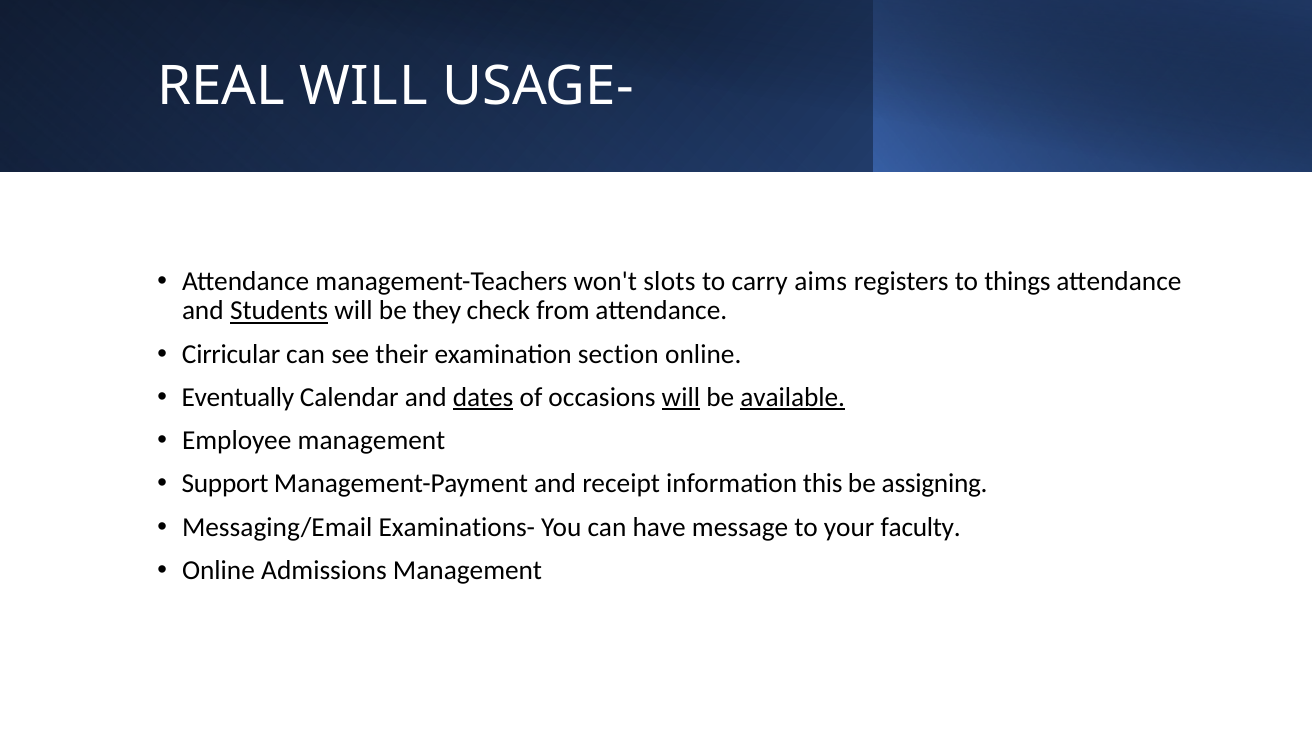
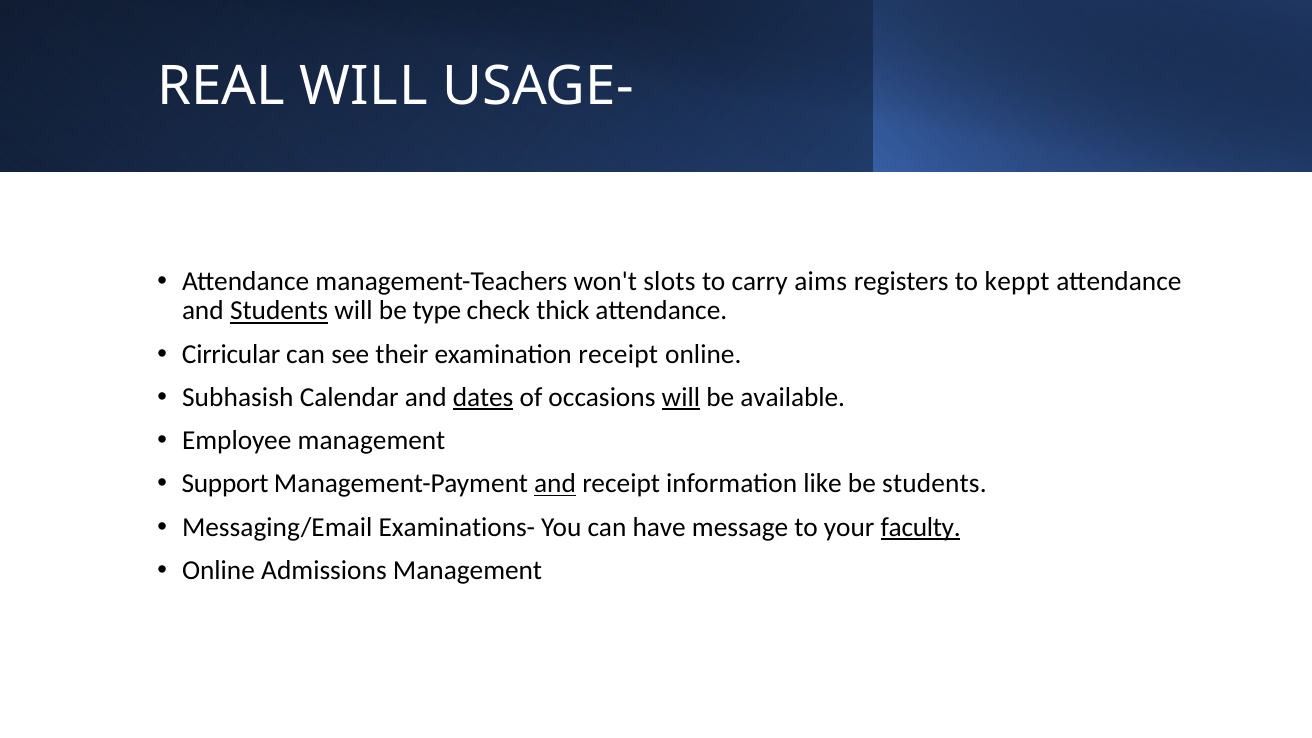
things: things -> keppt (1017, 281)
they: they -> type (437, 311)
from: from -> thick (563, 311)
examination section: section -> receipt (618, 354)
Eventually: Eventually -> Subhasish (238, 397)
available underline: present -> none (793, 397)
and underline: none -> present (555, 484)
this: this -> like (823, 484)
be assigning: assigning -> students (934, 484)
faculty underline: none -> present (921, 527)
